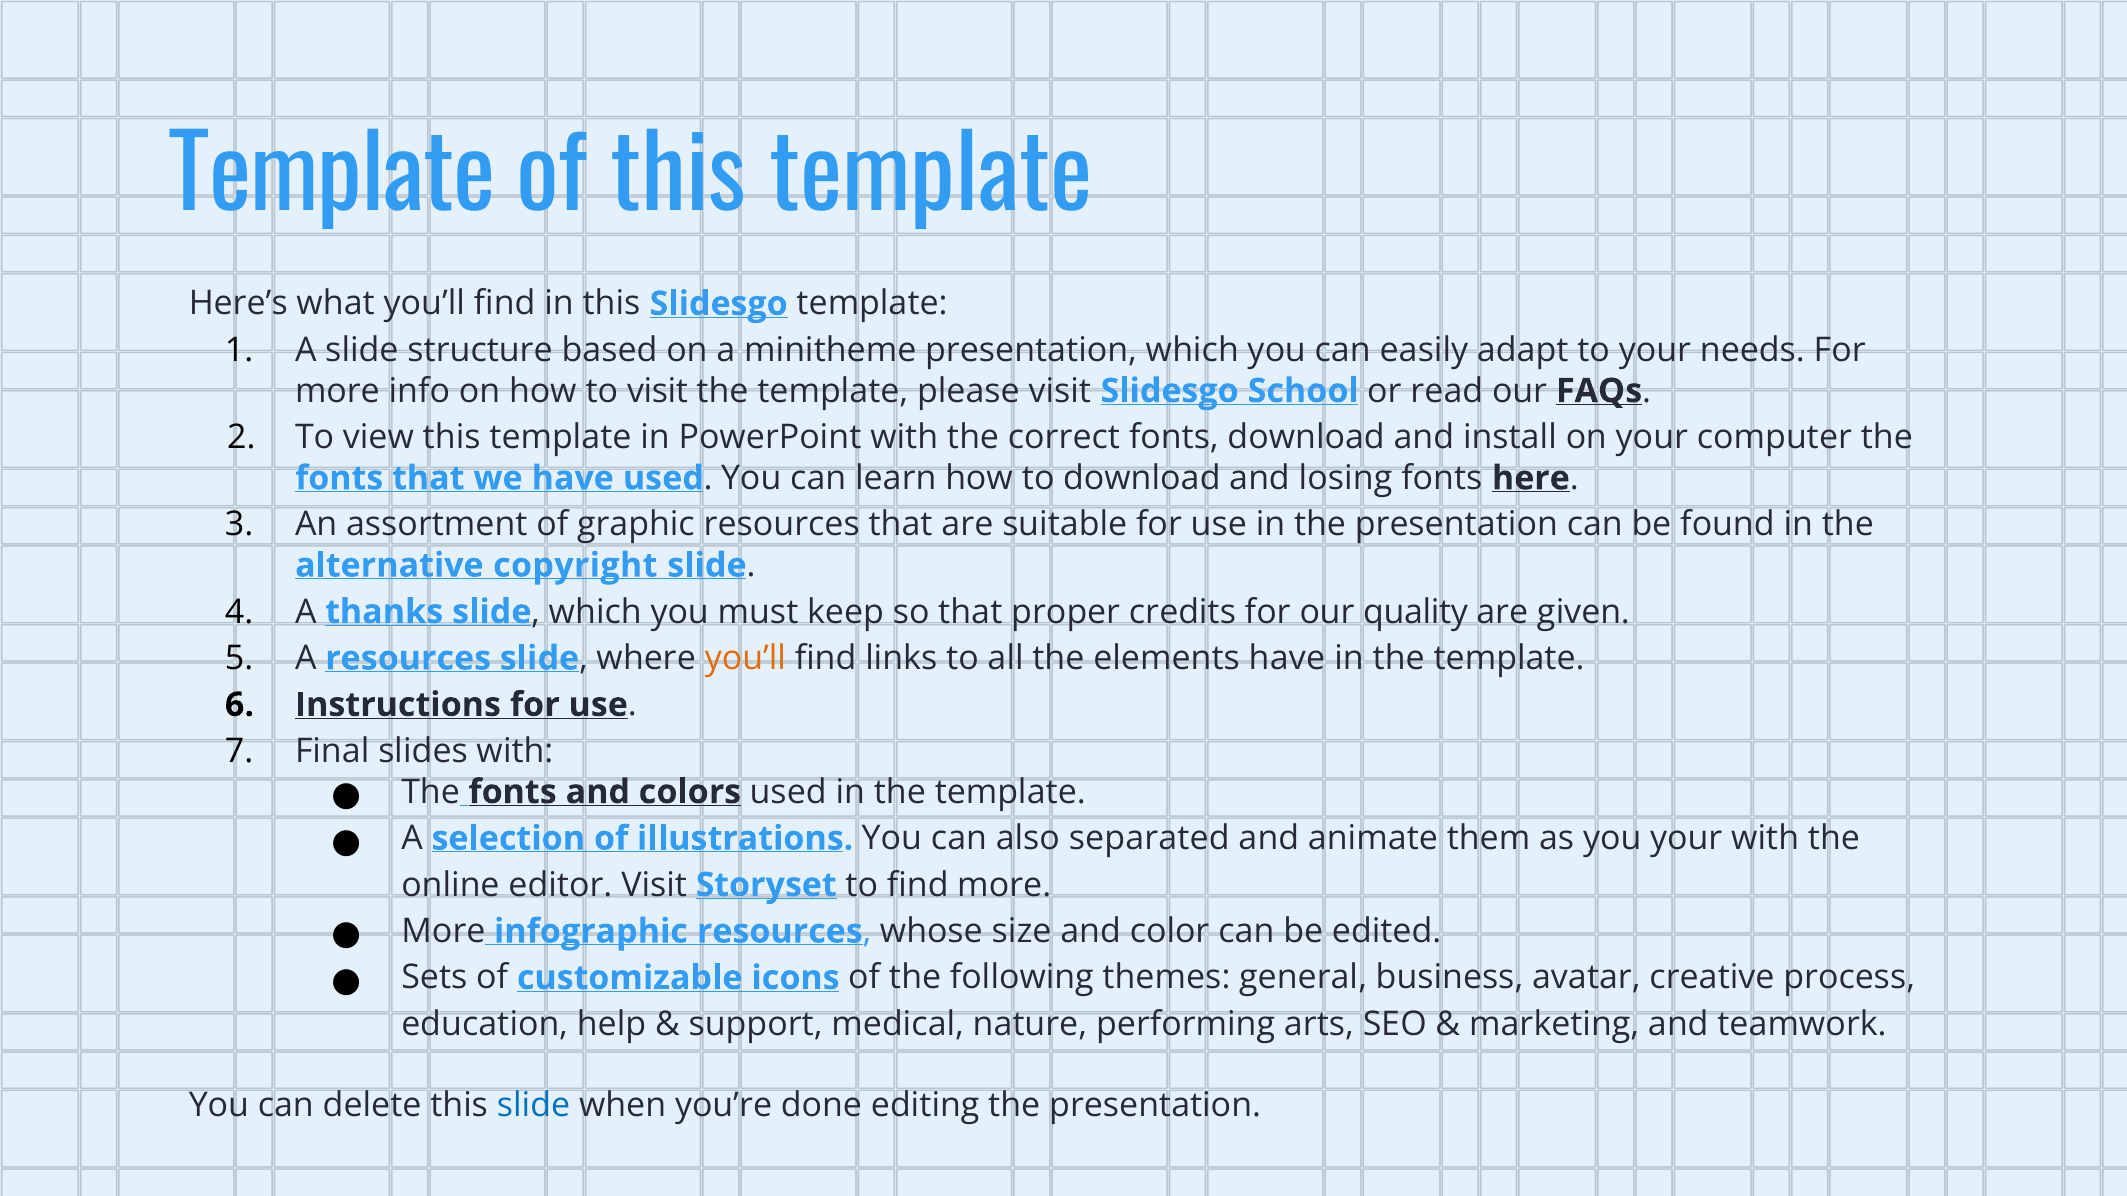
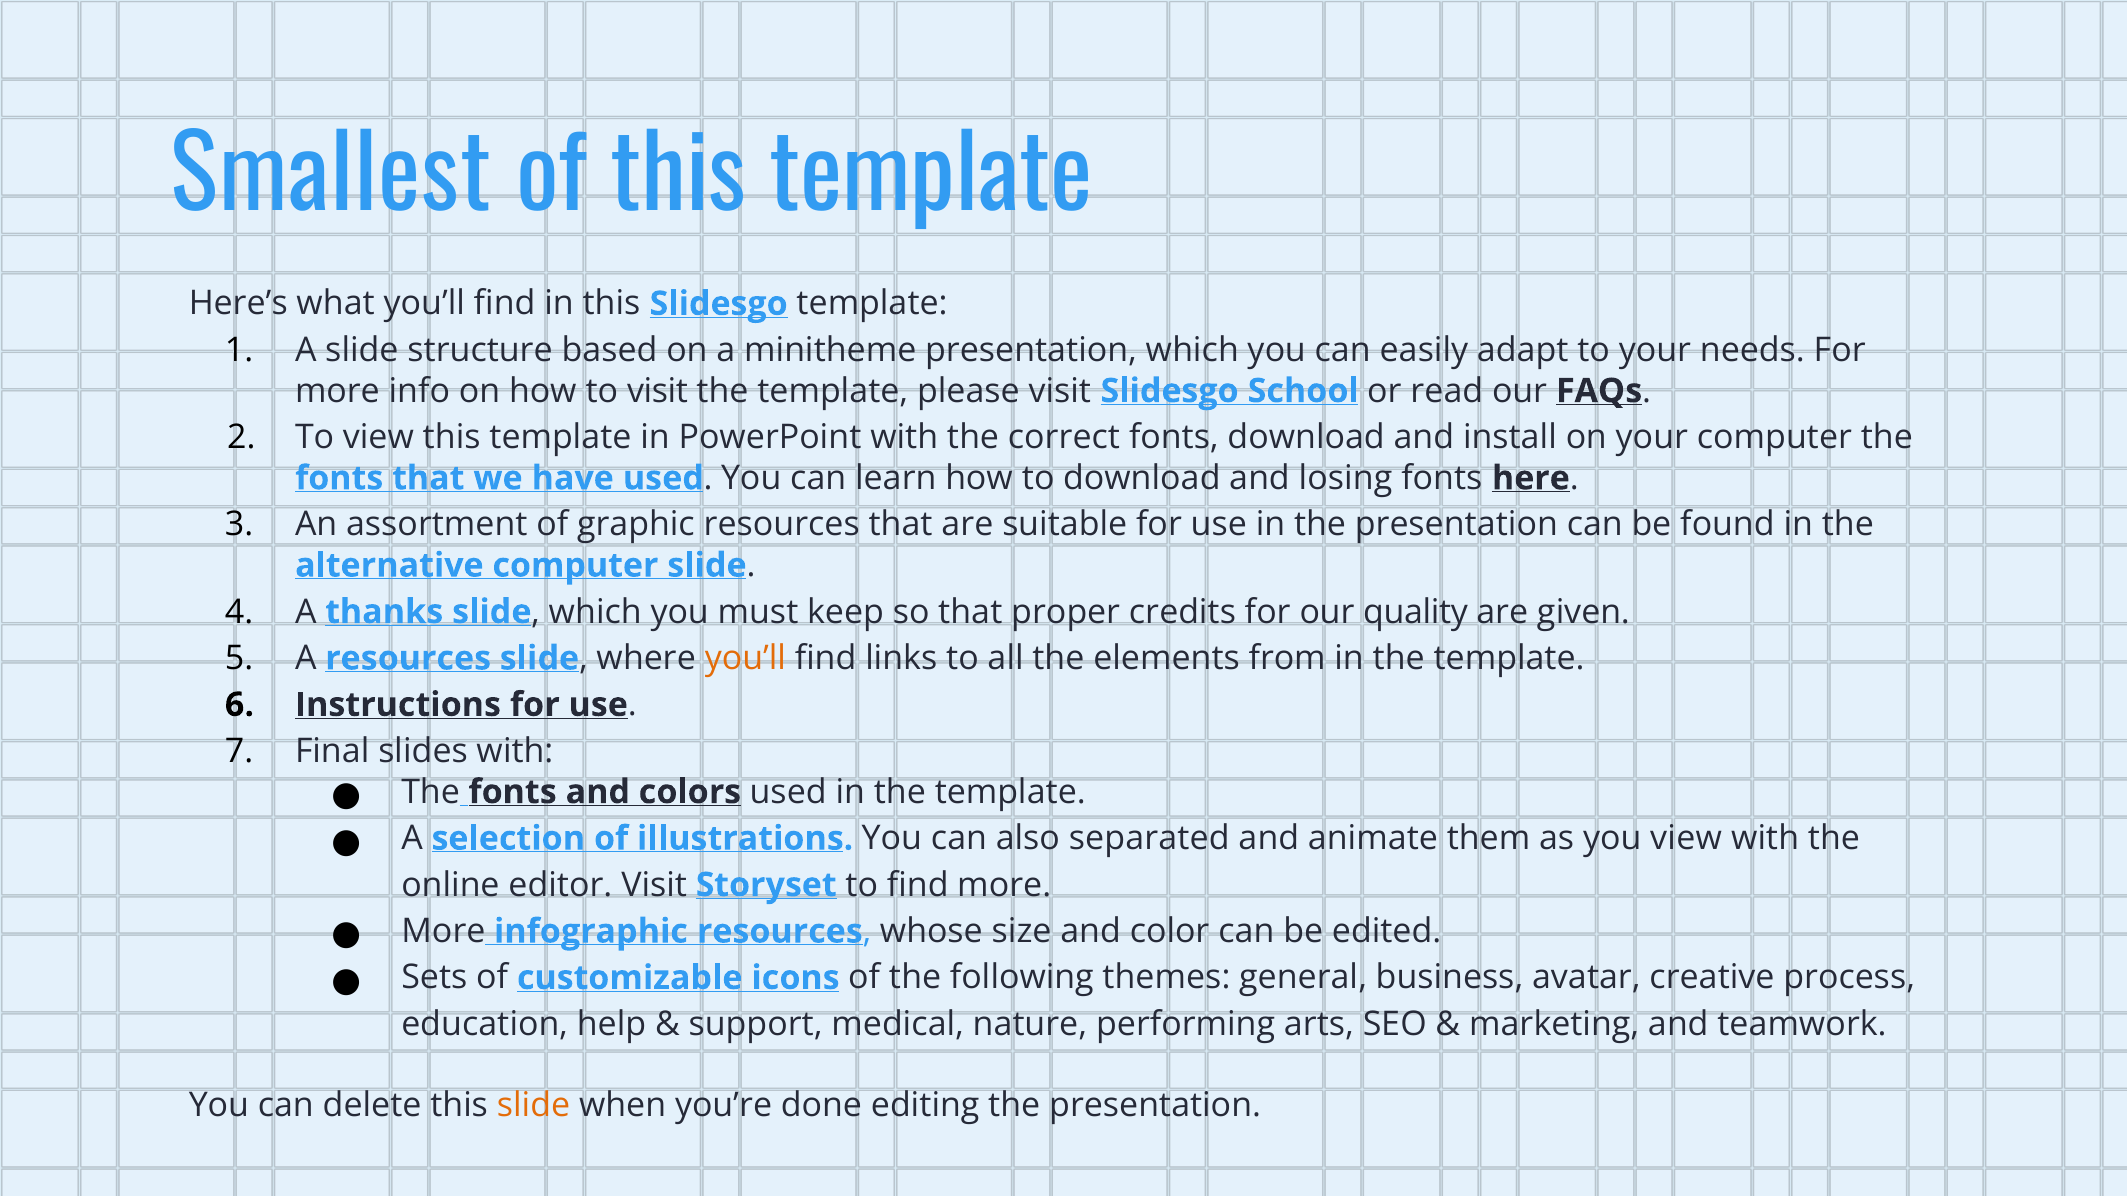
Template: Template -> Smallest (331, 178)
alternative copyright: copyright -> computer (575, 566)
elements have: have -> from (1287, 659)
you your: your -> view (1686, 839)
slide colour: blue -> orange (534, 1106)
